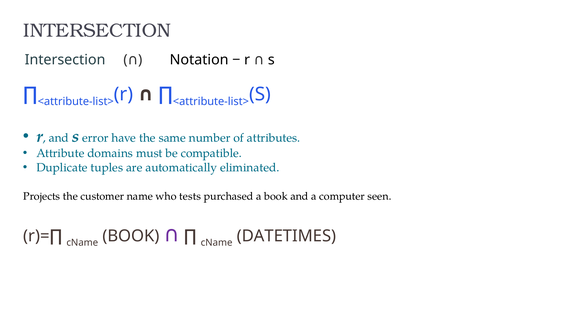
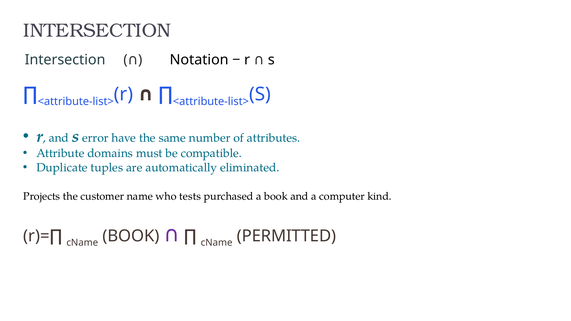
seen: seen -> kind (380, 196)
DATETIMES: DATETIMES -> PERMITTED (286, 236)
